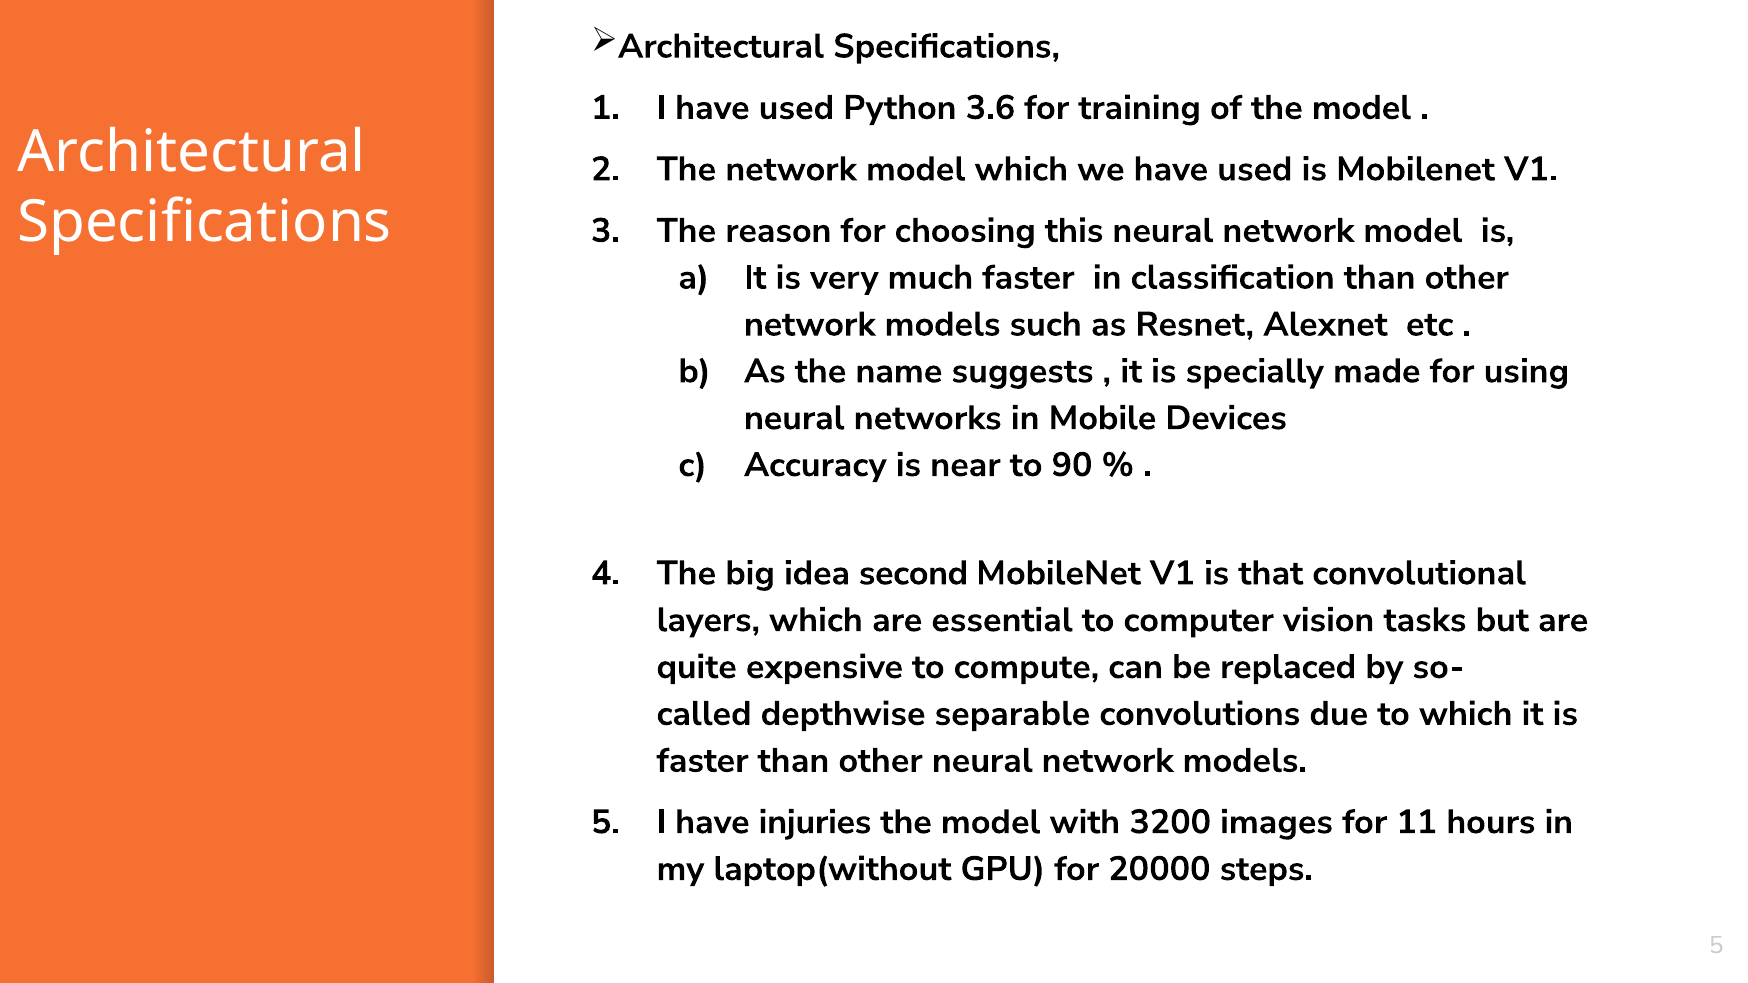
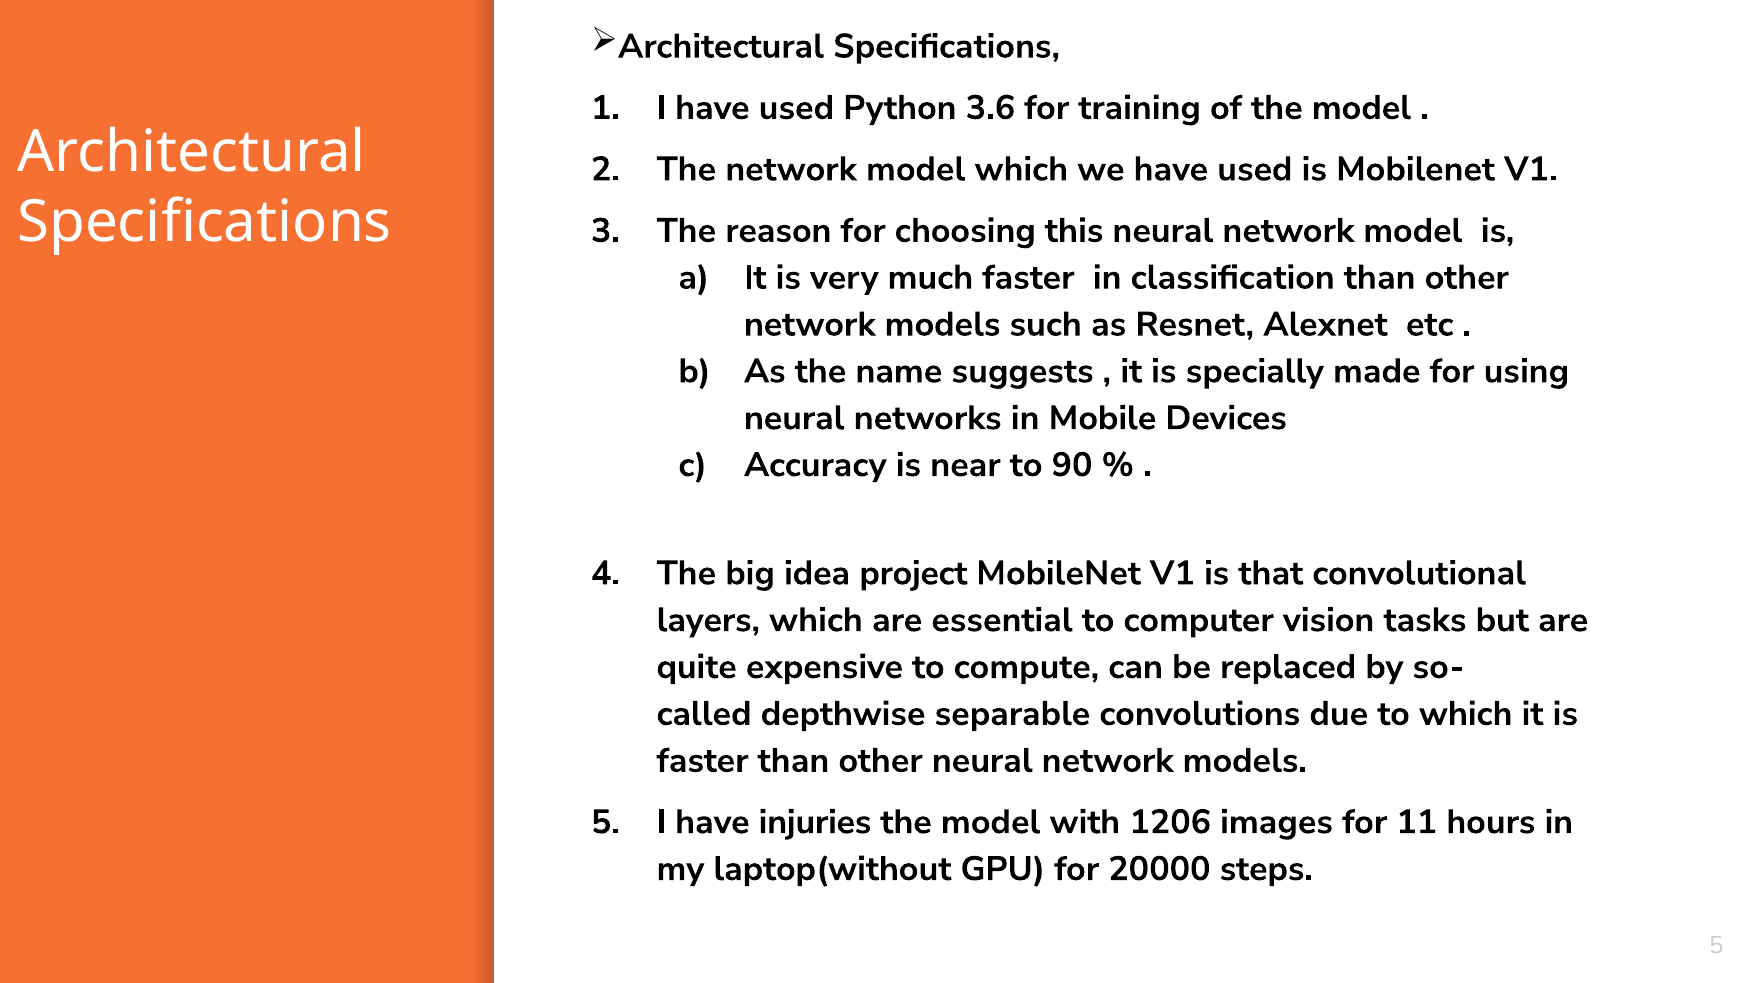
second: second -> project (913, 573)
3200: 3200 -> 1206 (1170, 822)
